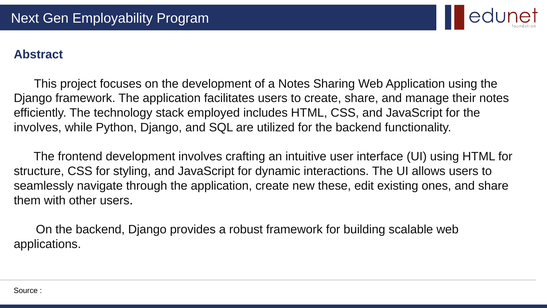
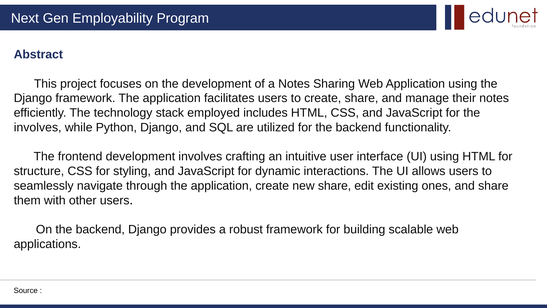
new these: these -> share (335, 186)
